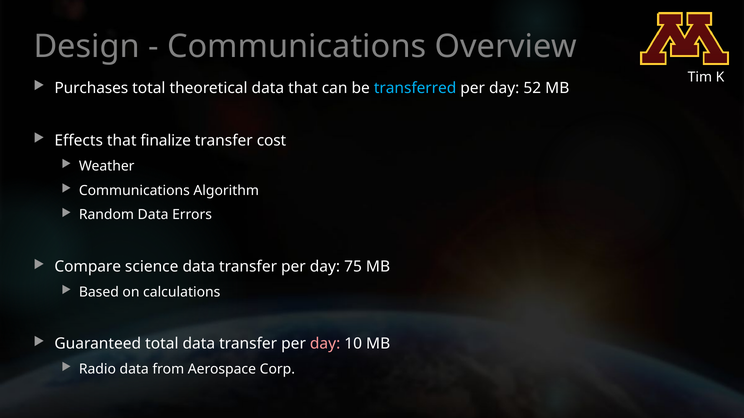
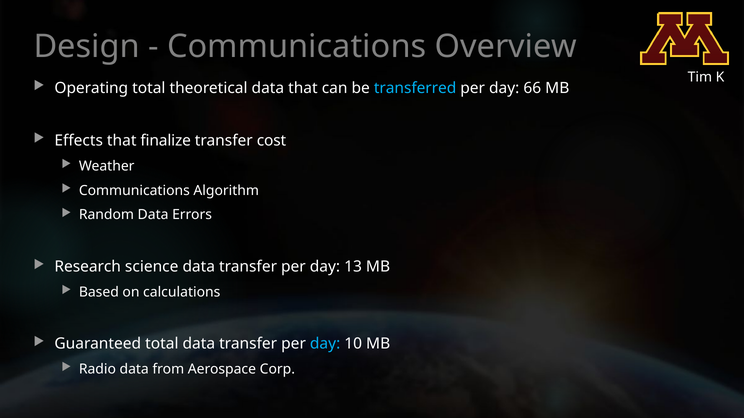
Purchases: Purchases -> Operating (91, 88)
52: 52 -> 66 (532, 88)
Compare: Compare -> Research (88, 267)
75: 75 -> 13 (353, 267)
day colour: pink -> light blue (325, 344)
